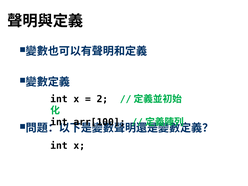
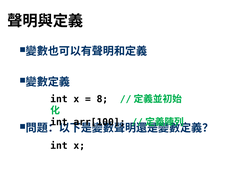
2: 2 -> 8 (102, 99)
